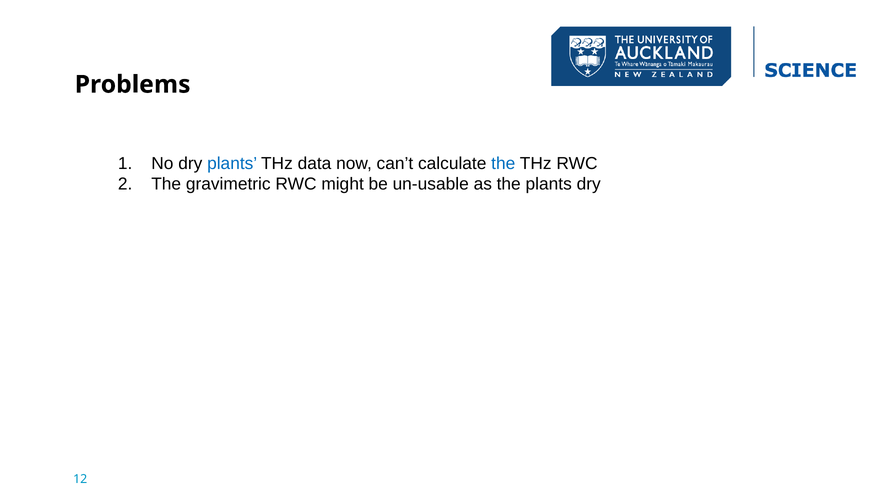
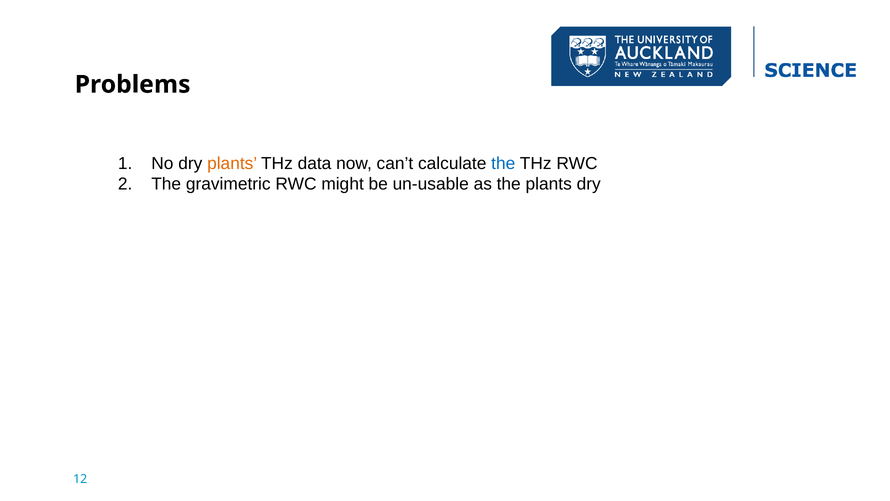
plants colour: blue -> orange (232, 163)
